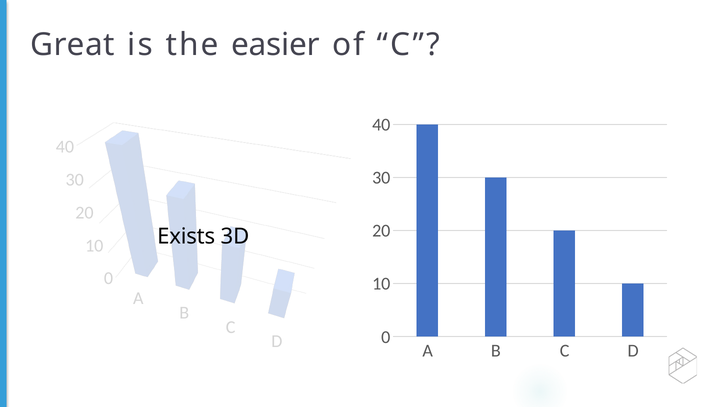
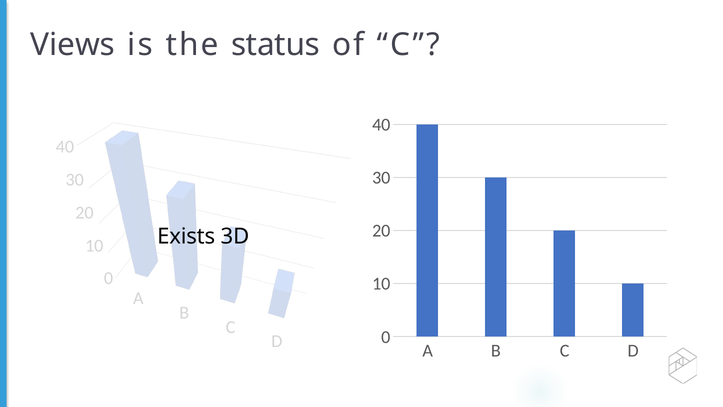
Great: Great -> Views (73, 45)
easier: easier -> status (276, 45)
